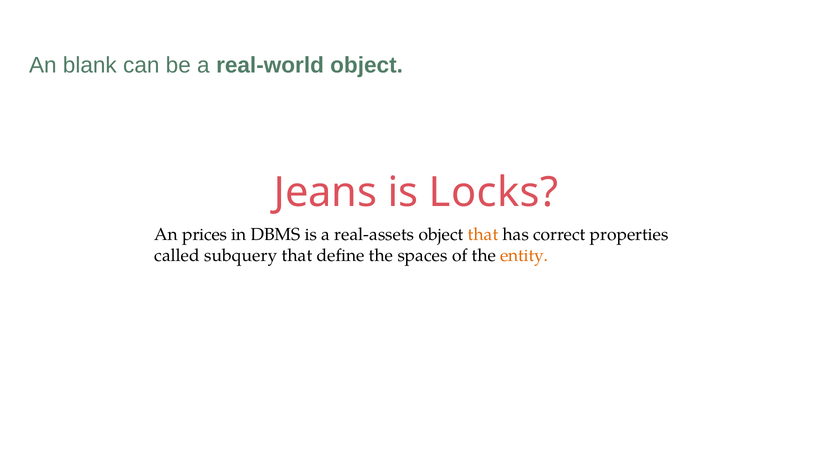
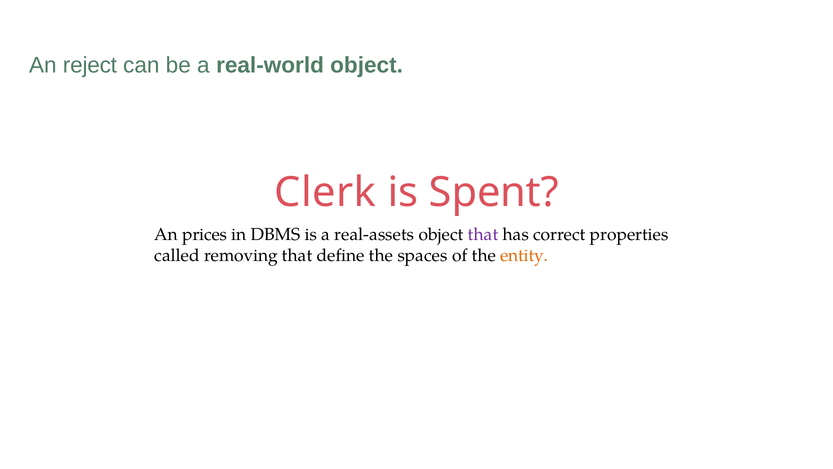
blank: blank -> reject (90, 65)
Jeans: Jeans -> Clerk (325, 192)
Locks: Locks -> Spent (494, 192)
that colour: orange -> purple (483, 234)
subquery: subquery -> removing (241, 255)
